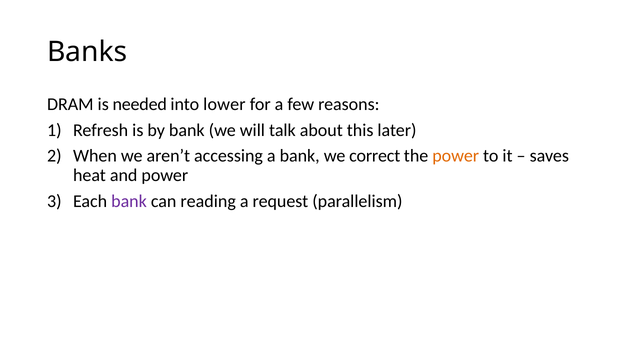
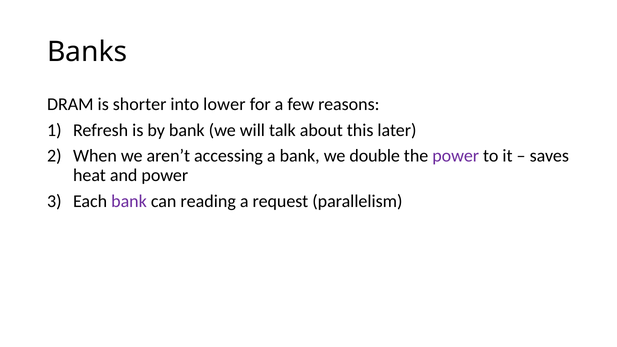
needed: needed -> shorter (140, 104)
correct: correct -> double (375, 156)
power colour: orange -> purple (456, 156)
